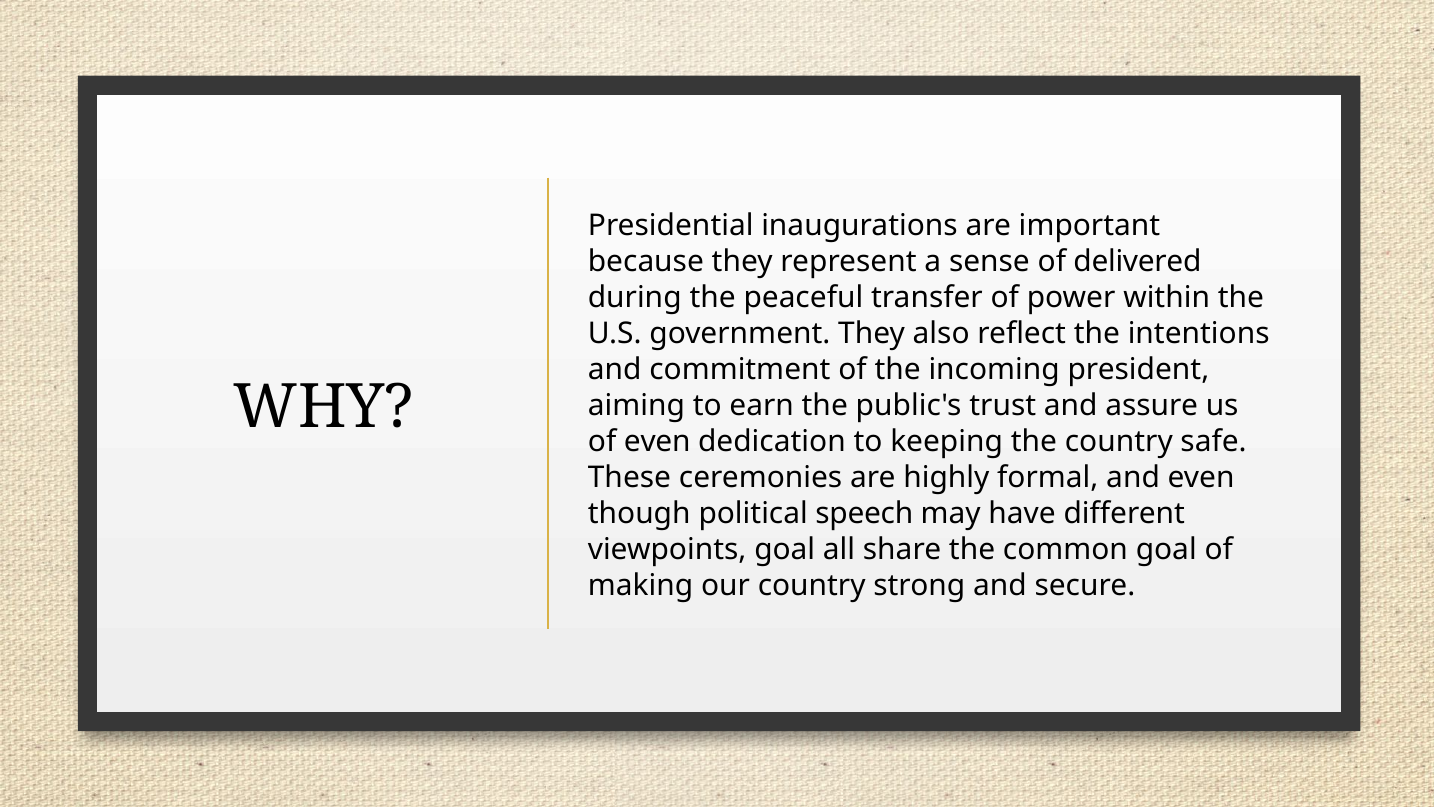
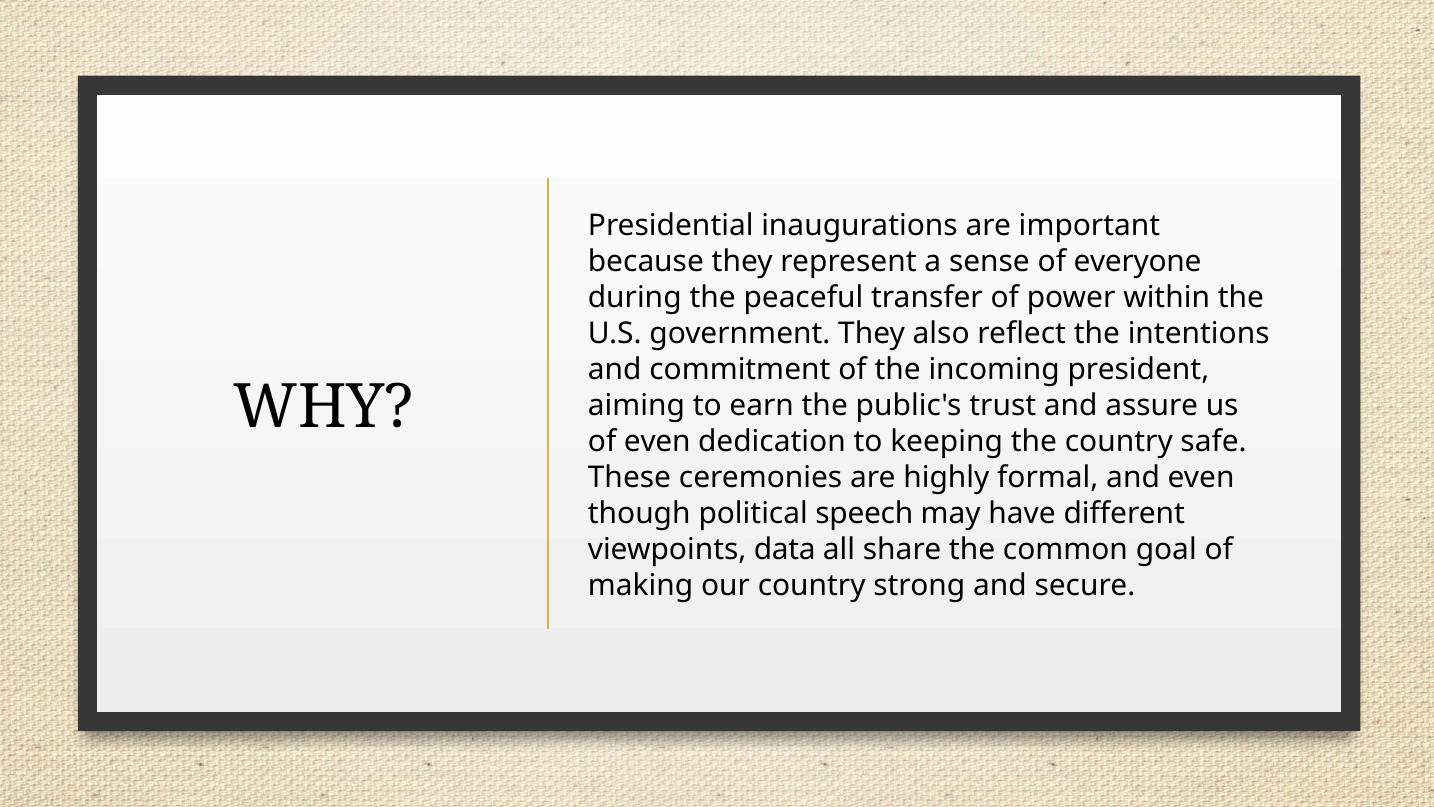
delivered: delivered -> everyone (1137, 262)
viewpoints goal: goal -> data (785, 549)
